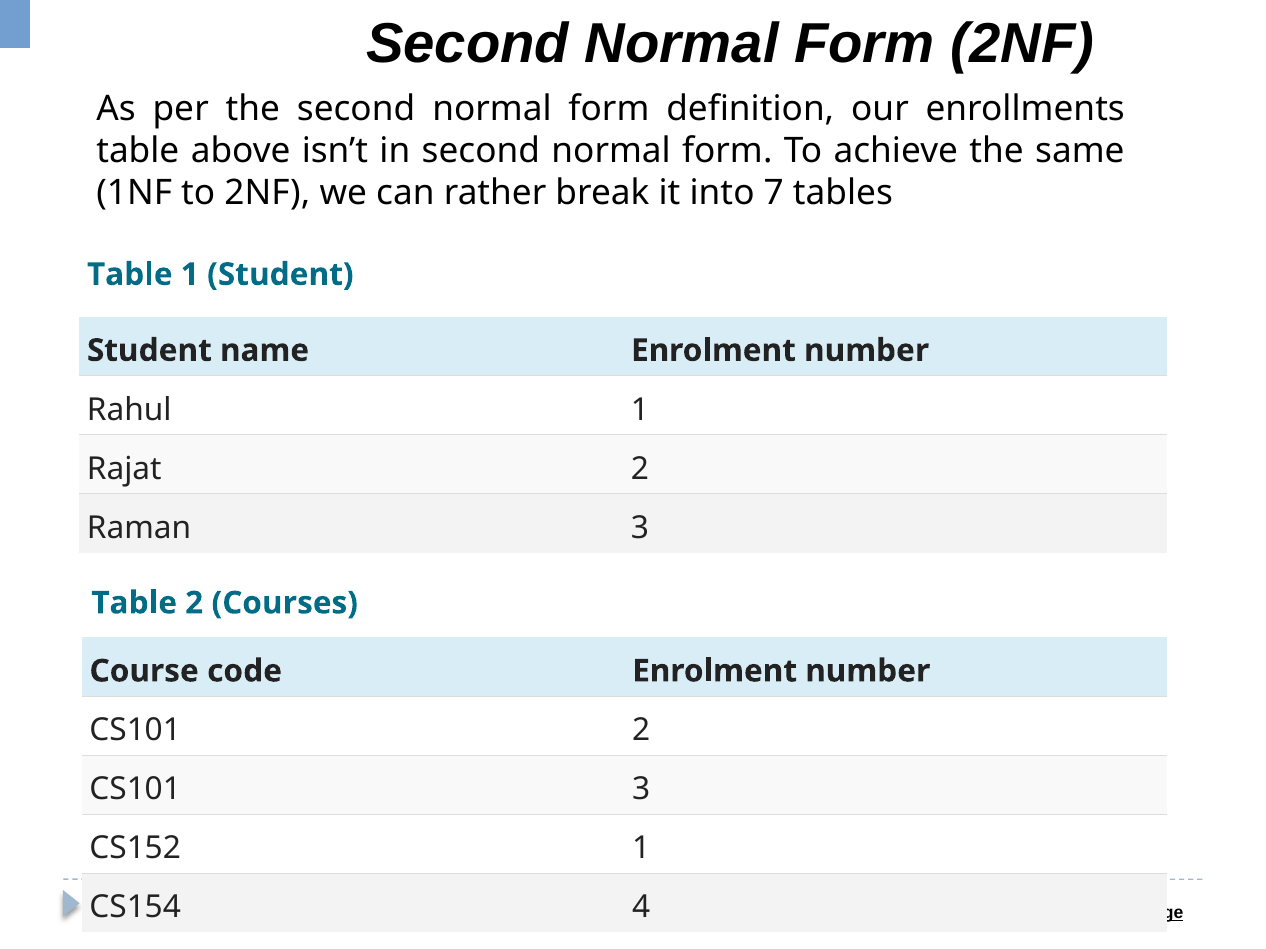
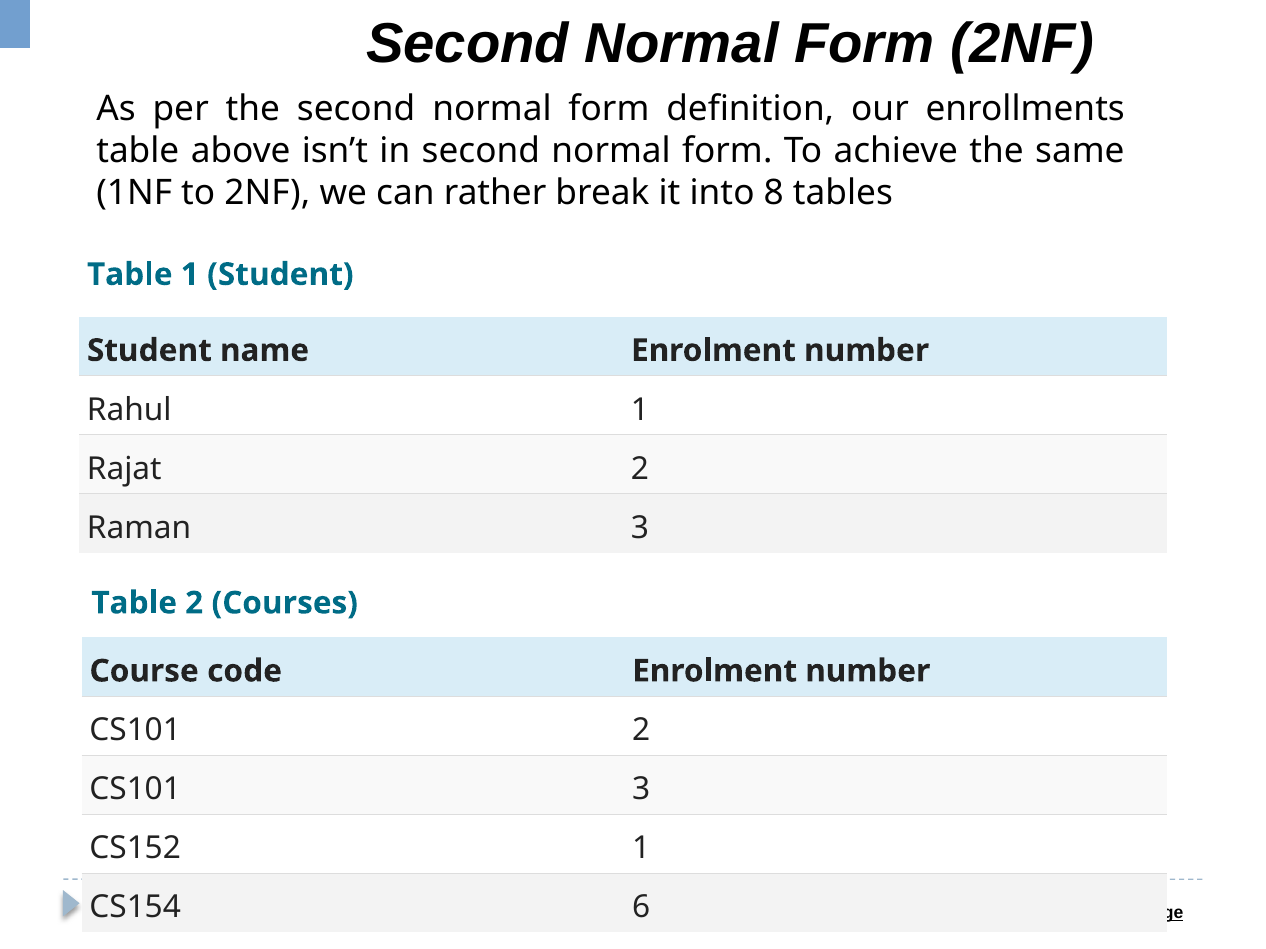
7: 7 -> 8 (774, 193)
4: 4 -> 6 (641, 908)
